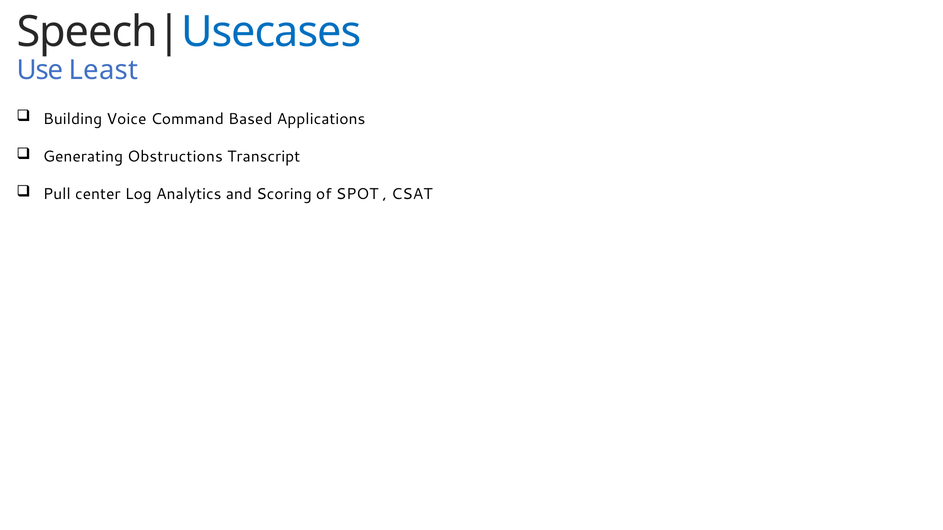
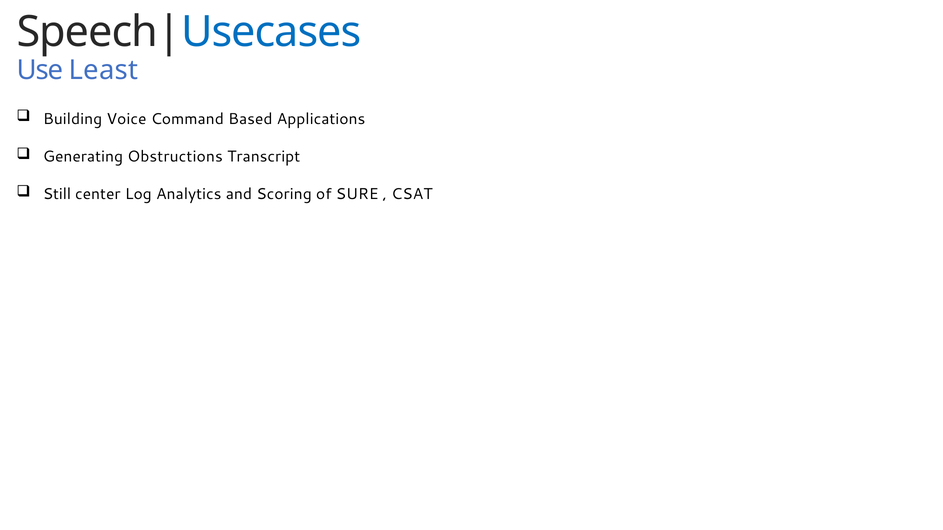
Pull: Pull -> Still (57, 194)
SPOT: SPOT -> SURE (357, 194)
